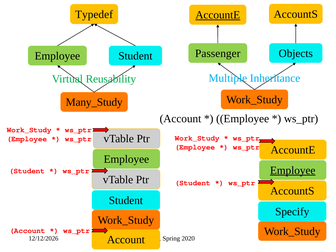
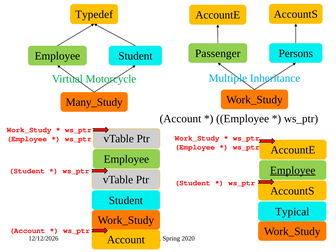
AccountE underline: present -> none (218, 15)
Objects: Objects -> Persons (296, 53)
Reusability: Reusability -> Motorcycle (111, 79)
Specify: Specify -> Typical (292, 212)
